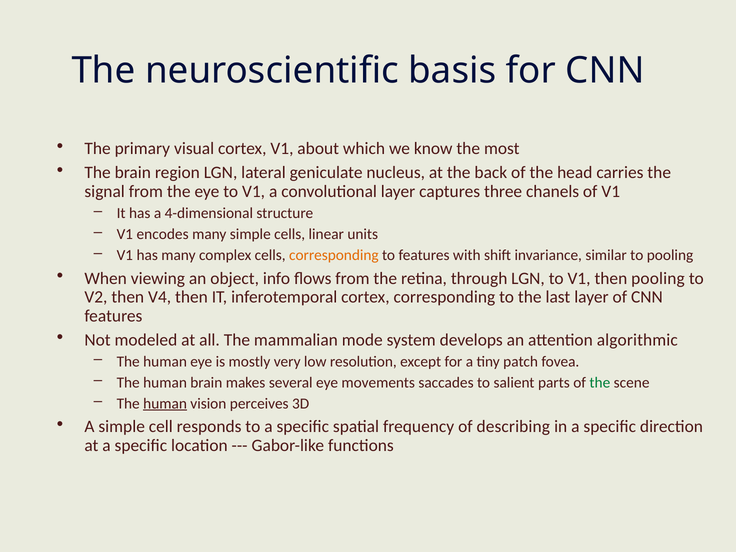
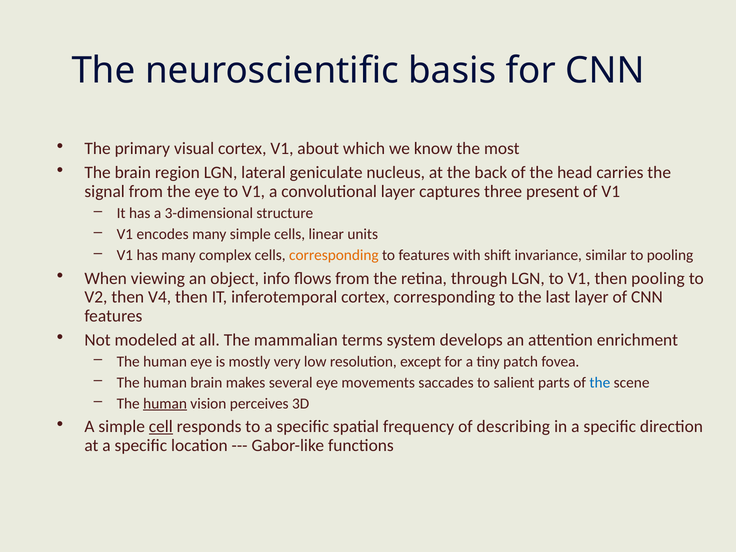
chanels: chanels -> present (553, 191)
4-dimensional: 4-dimensional -> 3-dimensional (209, 213)
mode: mode -> terms (362, 340)
algorithmic: algorithmic -> enrichment (637, 340)
the colour: green -> blue (600, 383)
cell underline: none -> present (161, 427)
